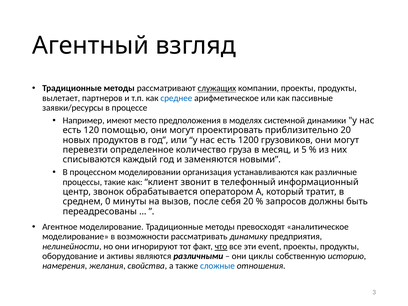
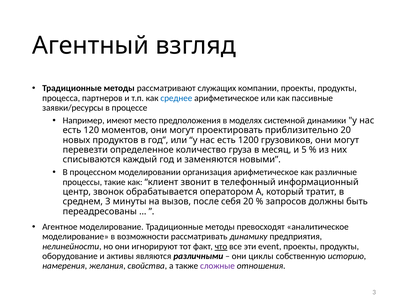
служащих underline: present -> none (217, 88)
вылетает: вылетает -> процесса (61, 98)
помощью: помощью -> моментов (125, 130)
организация устанавливаются: устанавливаются -> арифметическое (266, 172)
среднем 0: 0 -> 3 (108, 202)
сложные colour: blue -> purple (217, 266)
